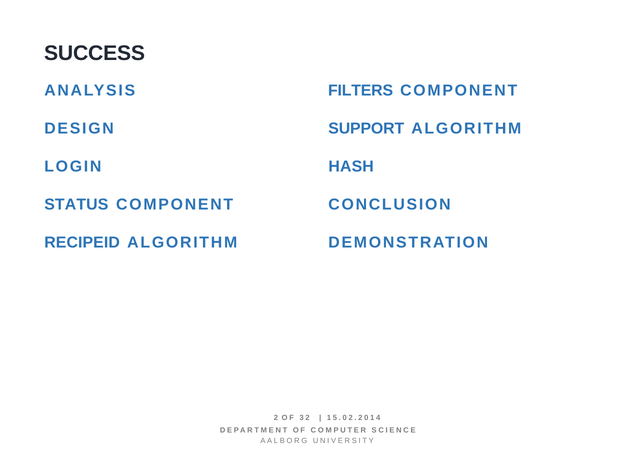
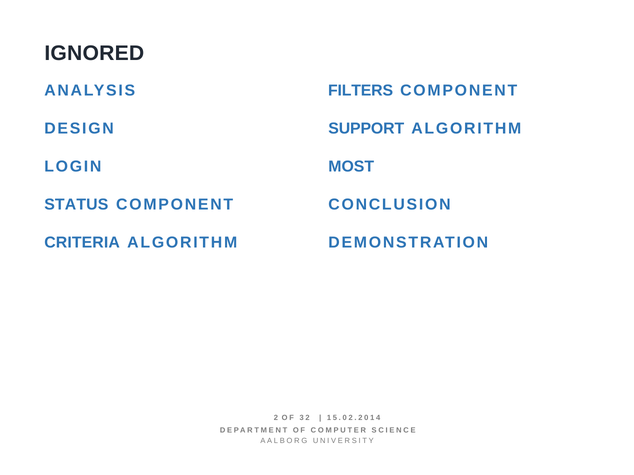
SUCCESS: SUCCESS -> IGNORED (94, 53)
HASH: HASH -> MOST (351, 167)
RECIPEID: RECIPEID -> CRITERIA (82, 243)
